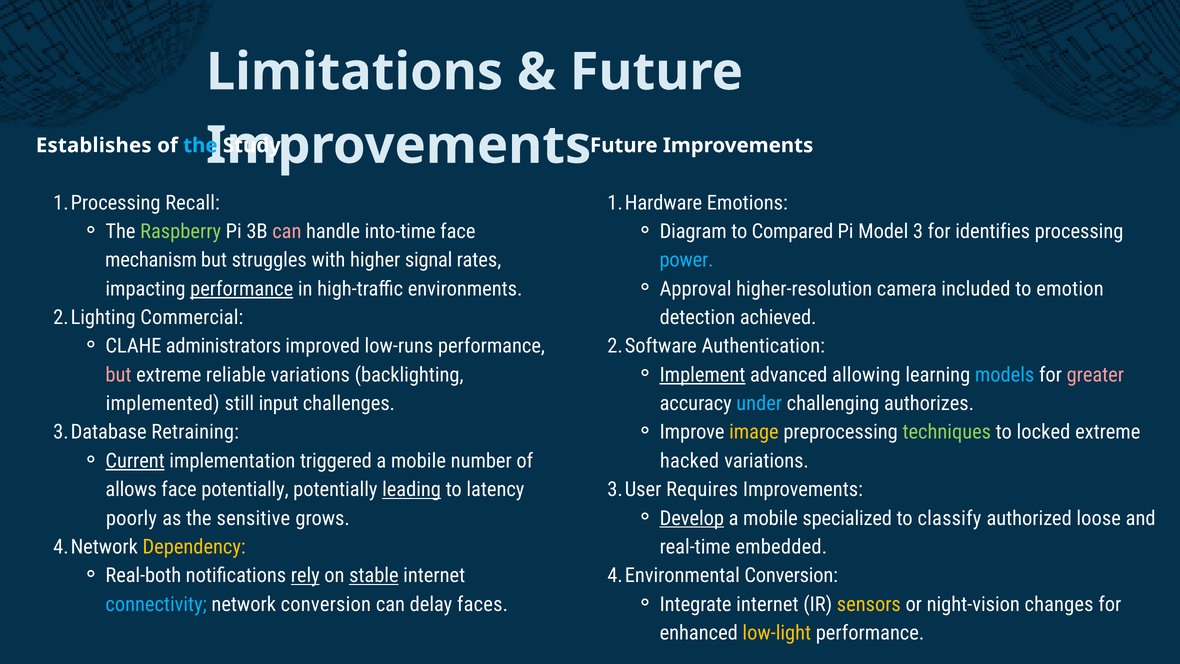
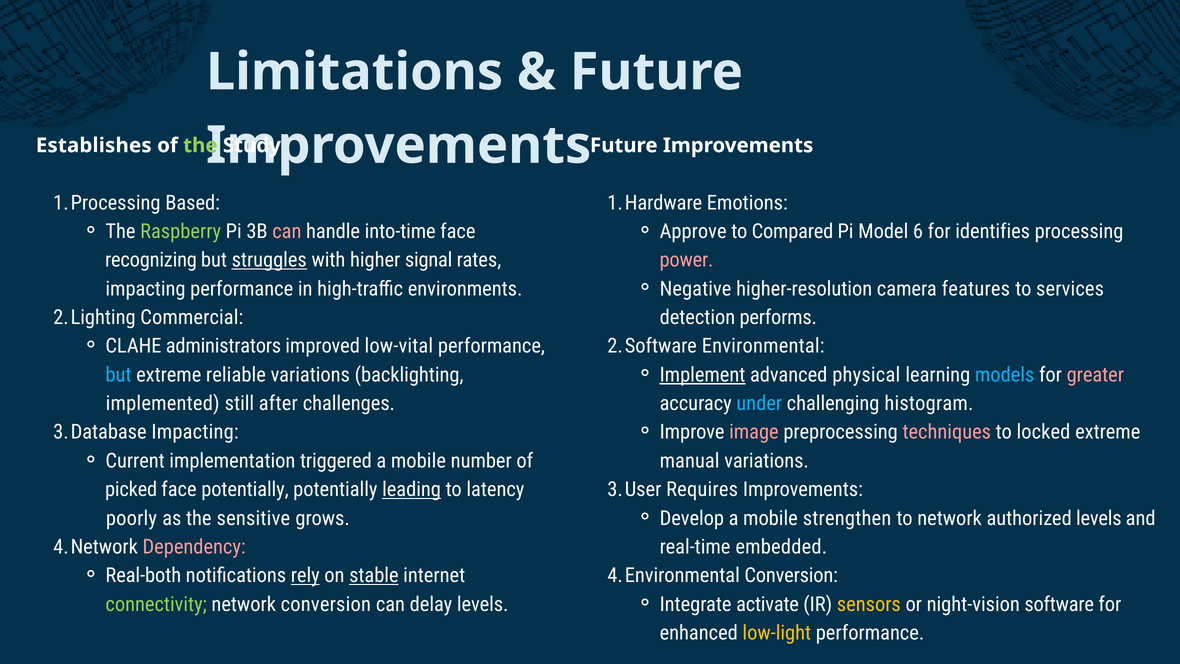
the colour: light blue -> light green (200, 145)
Recall: Recall -> Based (193, 203)
Diagram: Diagram -> Approve (693, 231)
3: 3 -> 6 (918, 231)
mechanism: mechanism -> recognizing (151, 260)
struggles underline: none -> present (269, 260)
power colour: light blue -> pink (687, 260)
Approval: Approval -> Negative (696, 289)
included: included -> features (976, 289)
emotion: emotion -> services (1070, 289)
performance underline: present -> none (242, 289)
achieved: achieved -> performs (778, 317)
low-runs: low-runs -> low-vital (399, 346)
Authentication: Authentication -> Environmental (763, 346)
allowing: allowing -> physical (866, 375)
but colour: pink -> light blue (118, 375)
input: input -> after (278, 403)
authorizes: authorizes -> histogram (929, 403)
image colour: yellow -> pink (754, 432)
techniques colour: light green -> pink (947, 432)
Retraining: Retraining -> Impacting (195, 432)
Current underline: present -> none (135, 461)
hacked: hacked -> manual (690, 461)
allows: allows -> picked (131, 489)
Develop underline: present -> none (692, 518)
specialized: specialized -> strengthen (847, 518)
to classify: classify -> network (950, 518)
authorized loose: loose -> levels (1099, 518)
Dependency colour: yellow -> pink (194, 547)
Integrate internet: internet -> activate (768, 604)
changes: changes -> software (1059, 604)
connectivity colour: light blue -> light green (156, 604)
delay faces: faces -> levels (483, 604)
